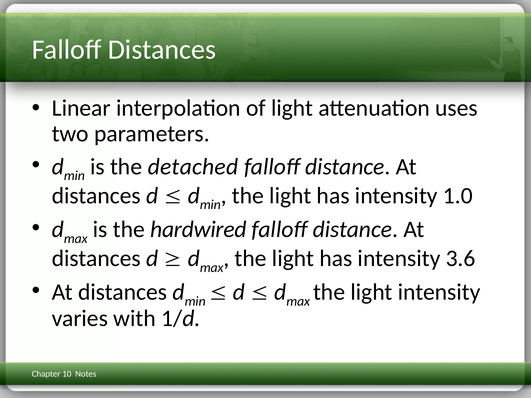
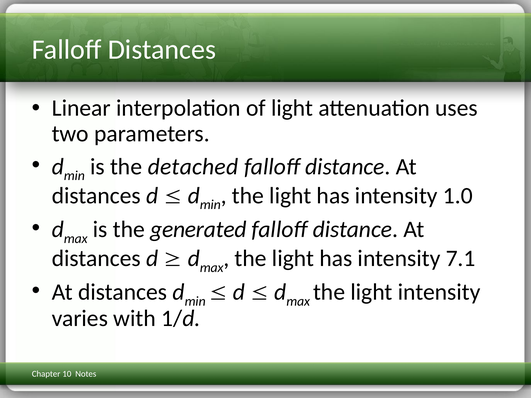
hardwired: hardwired -> generated (198, 229)
3.6: 3.6 -> 7.1 (461, 259)
